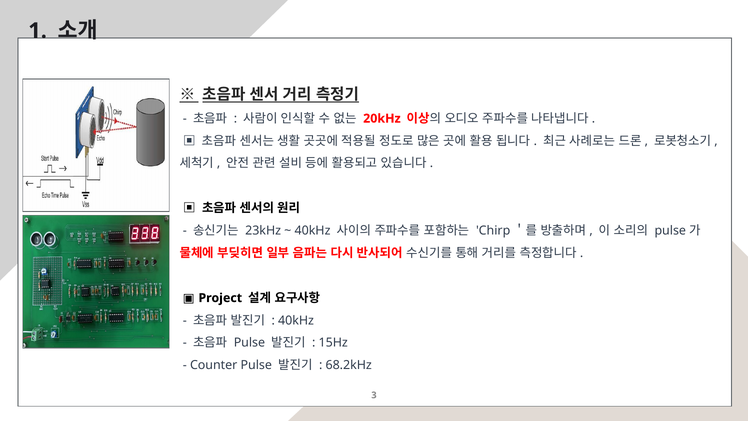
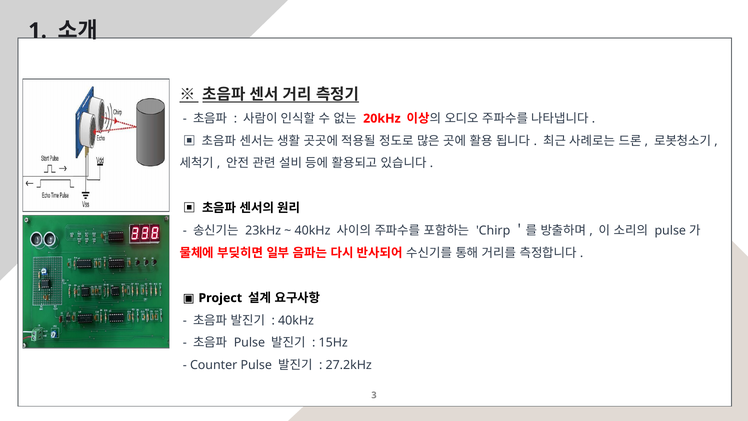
68.2kHz: 68.2kHz -> 27.2kHz (349, 365)
